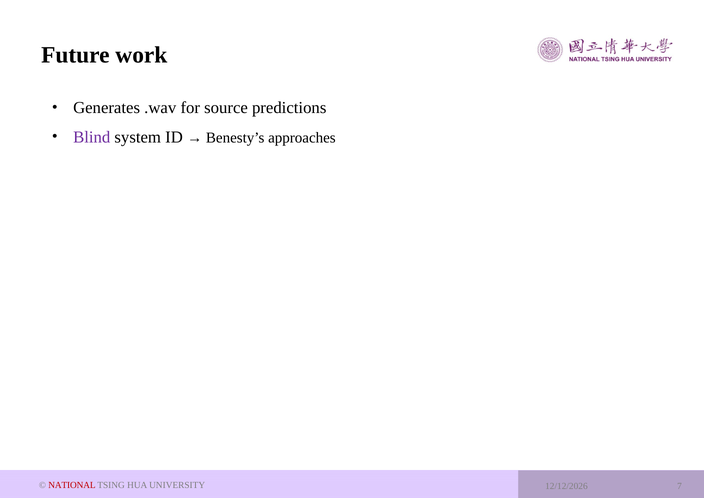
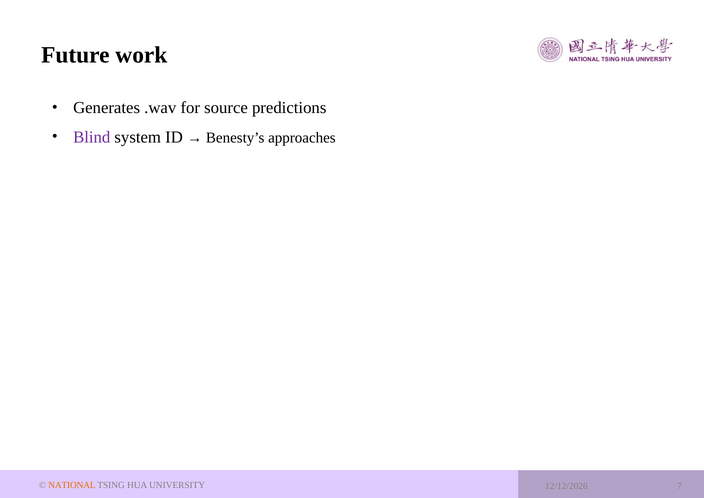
NATIONAL colour: red -> orange (72, 485)
